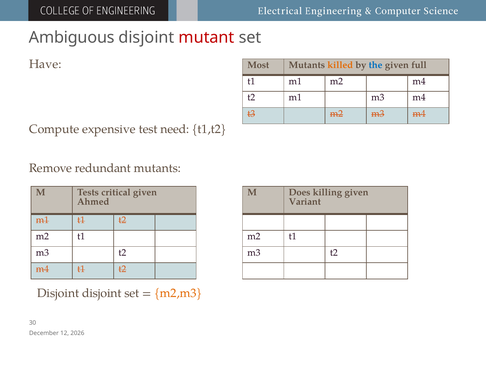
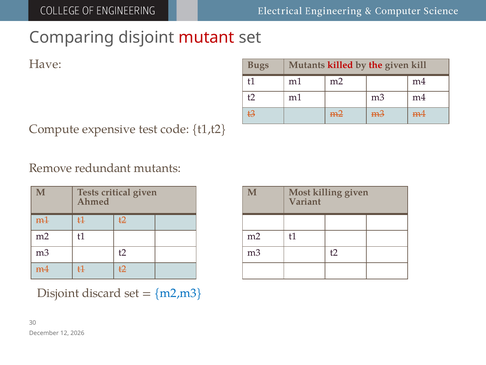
Ambiguous: Ambiguous -> Comparing (72, 38)
Most: Most -> Bugs (258, 65)
killed colour: orange -> red (340, 65)
the colour: blue -> red (376, 65)
full: full -> kill (419, 65)
need: need -> code (175, 129)
Does: Does -> Most (300, 192)
Disjoint disjoint: disjoint -> discard (102, 293)
m2,m3 colour: orange -> blue (178, 293)
